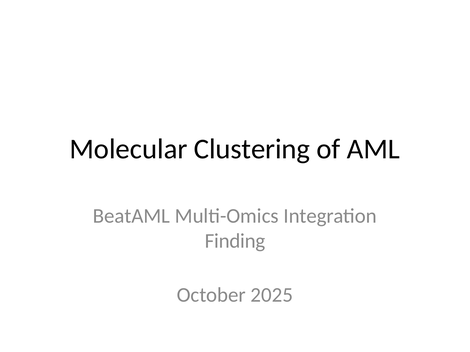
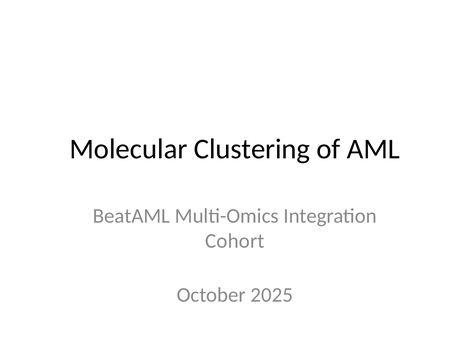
Finding: Finding -> Cohort (235, 241)
